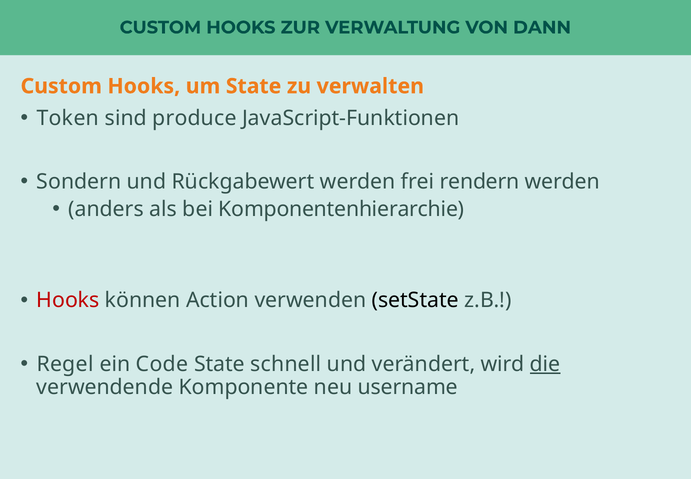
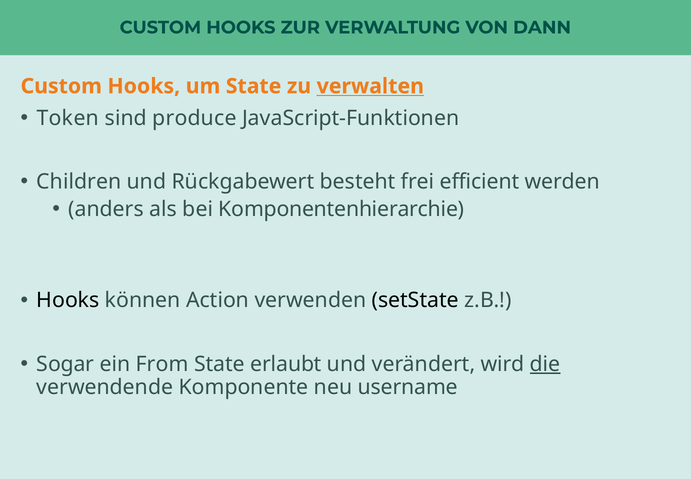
verwalten underline: none -> present (370, 86)
Sondern: Sondern -> Children (79, 182)
Rückgabewert werden: werden -> besteht (358, 182)
rendern: rendern -> efficient (480, 182)
Hooks colour: red -> black (68, 300)
Regel: Regel -> Sogar (65, 364)
Code: Code -> From (162, 364)
schnell: schnell -> erlaubt (286, 364)
